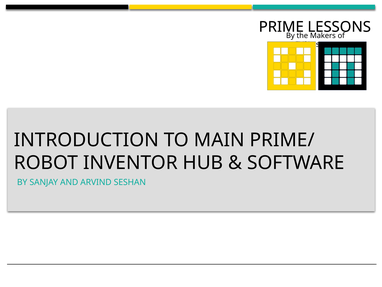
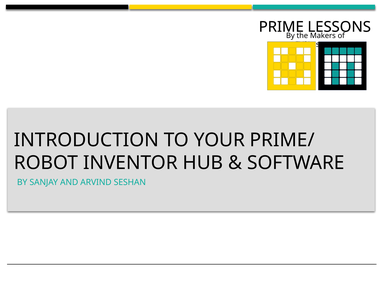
MAIN: MAIN -> YOUR (219, 140)
